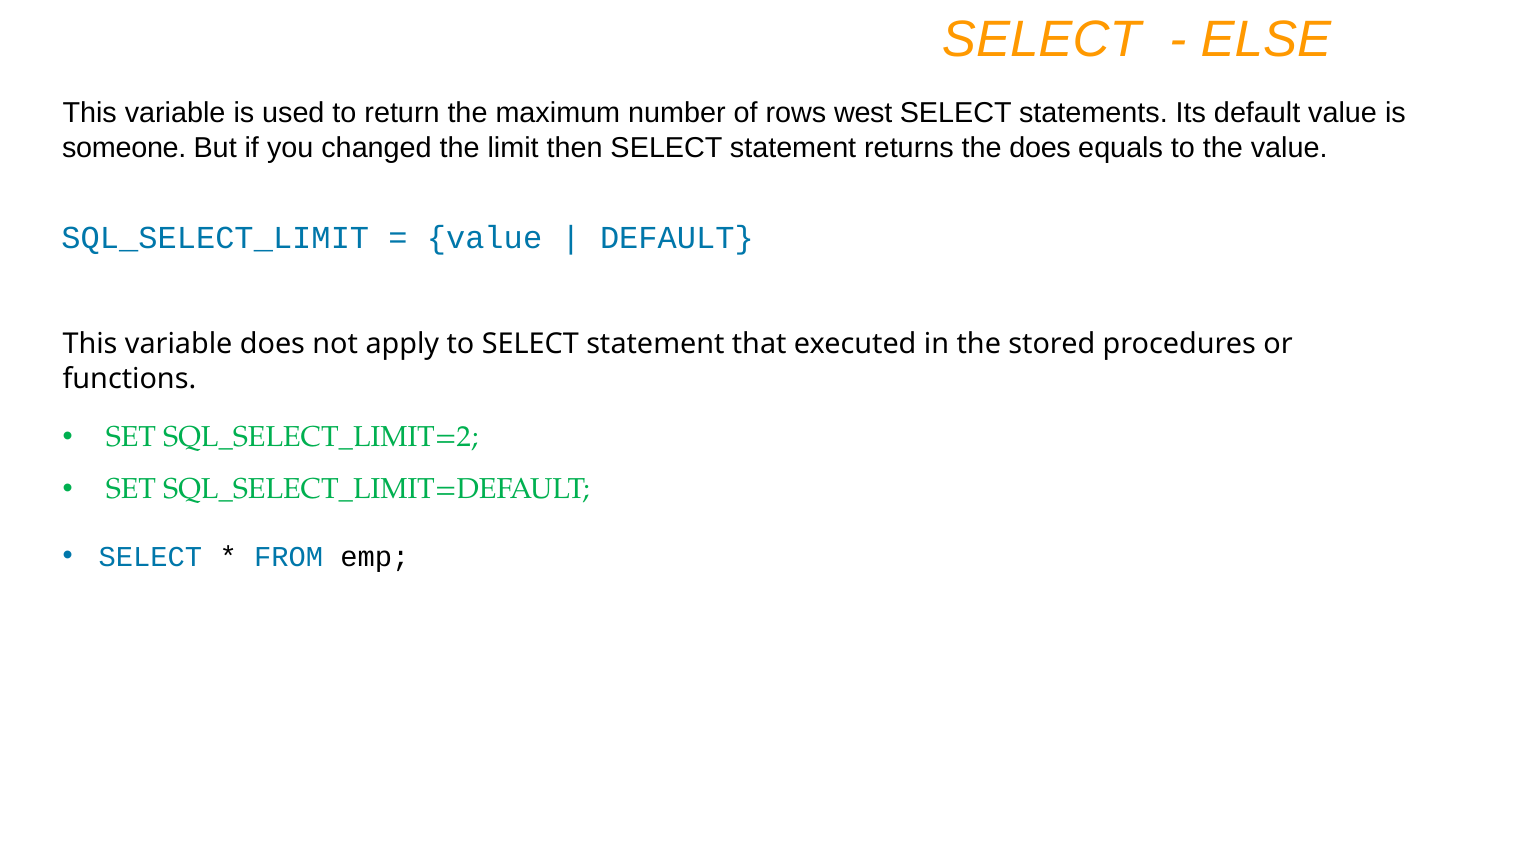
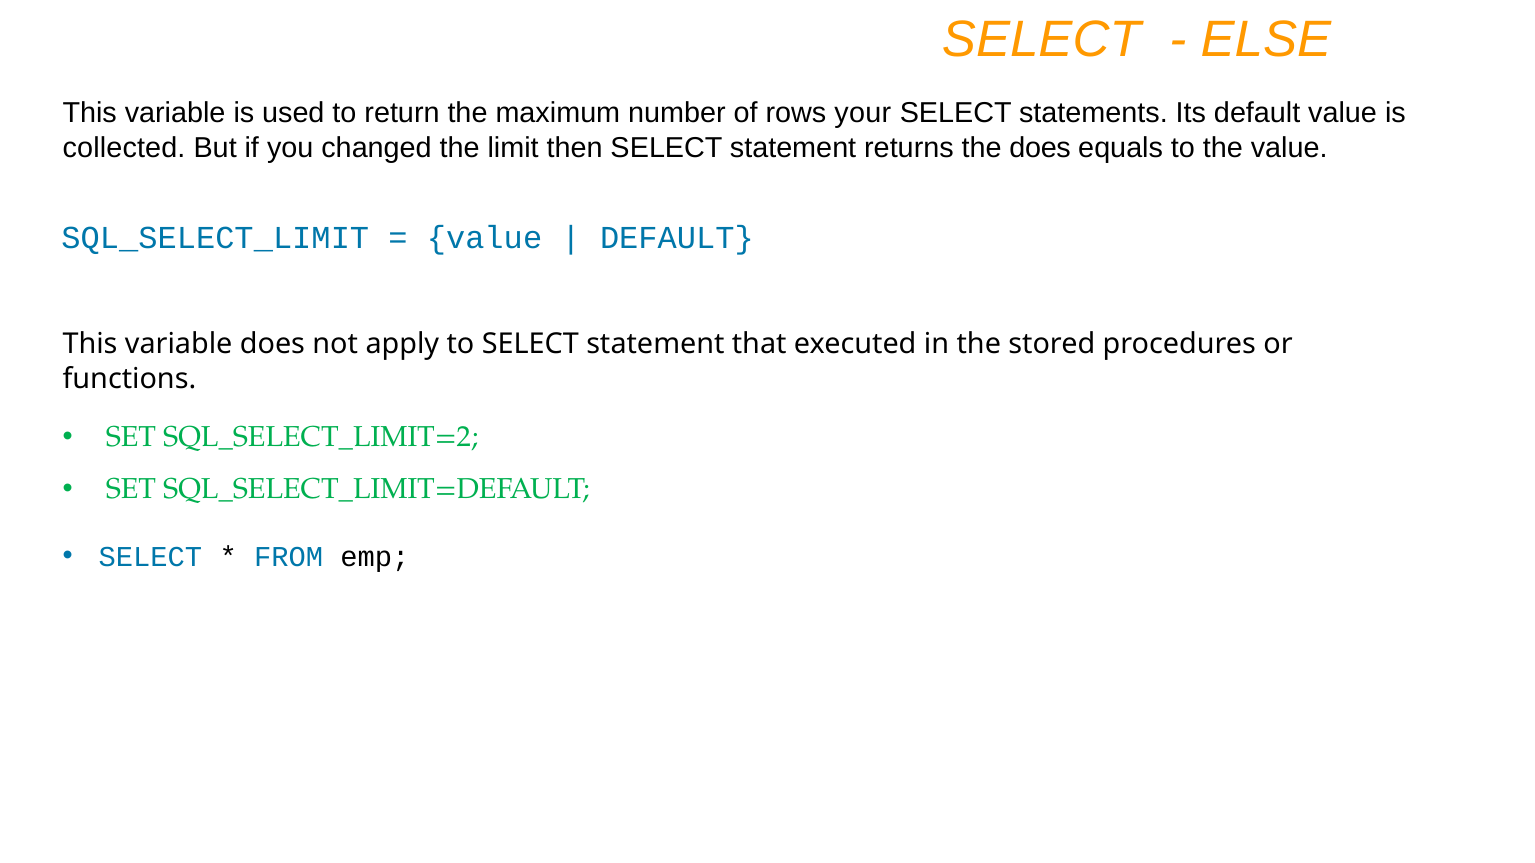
west: west -> your (863, 113)
someone: someone -> collected (124, 148)
